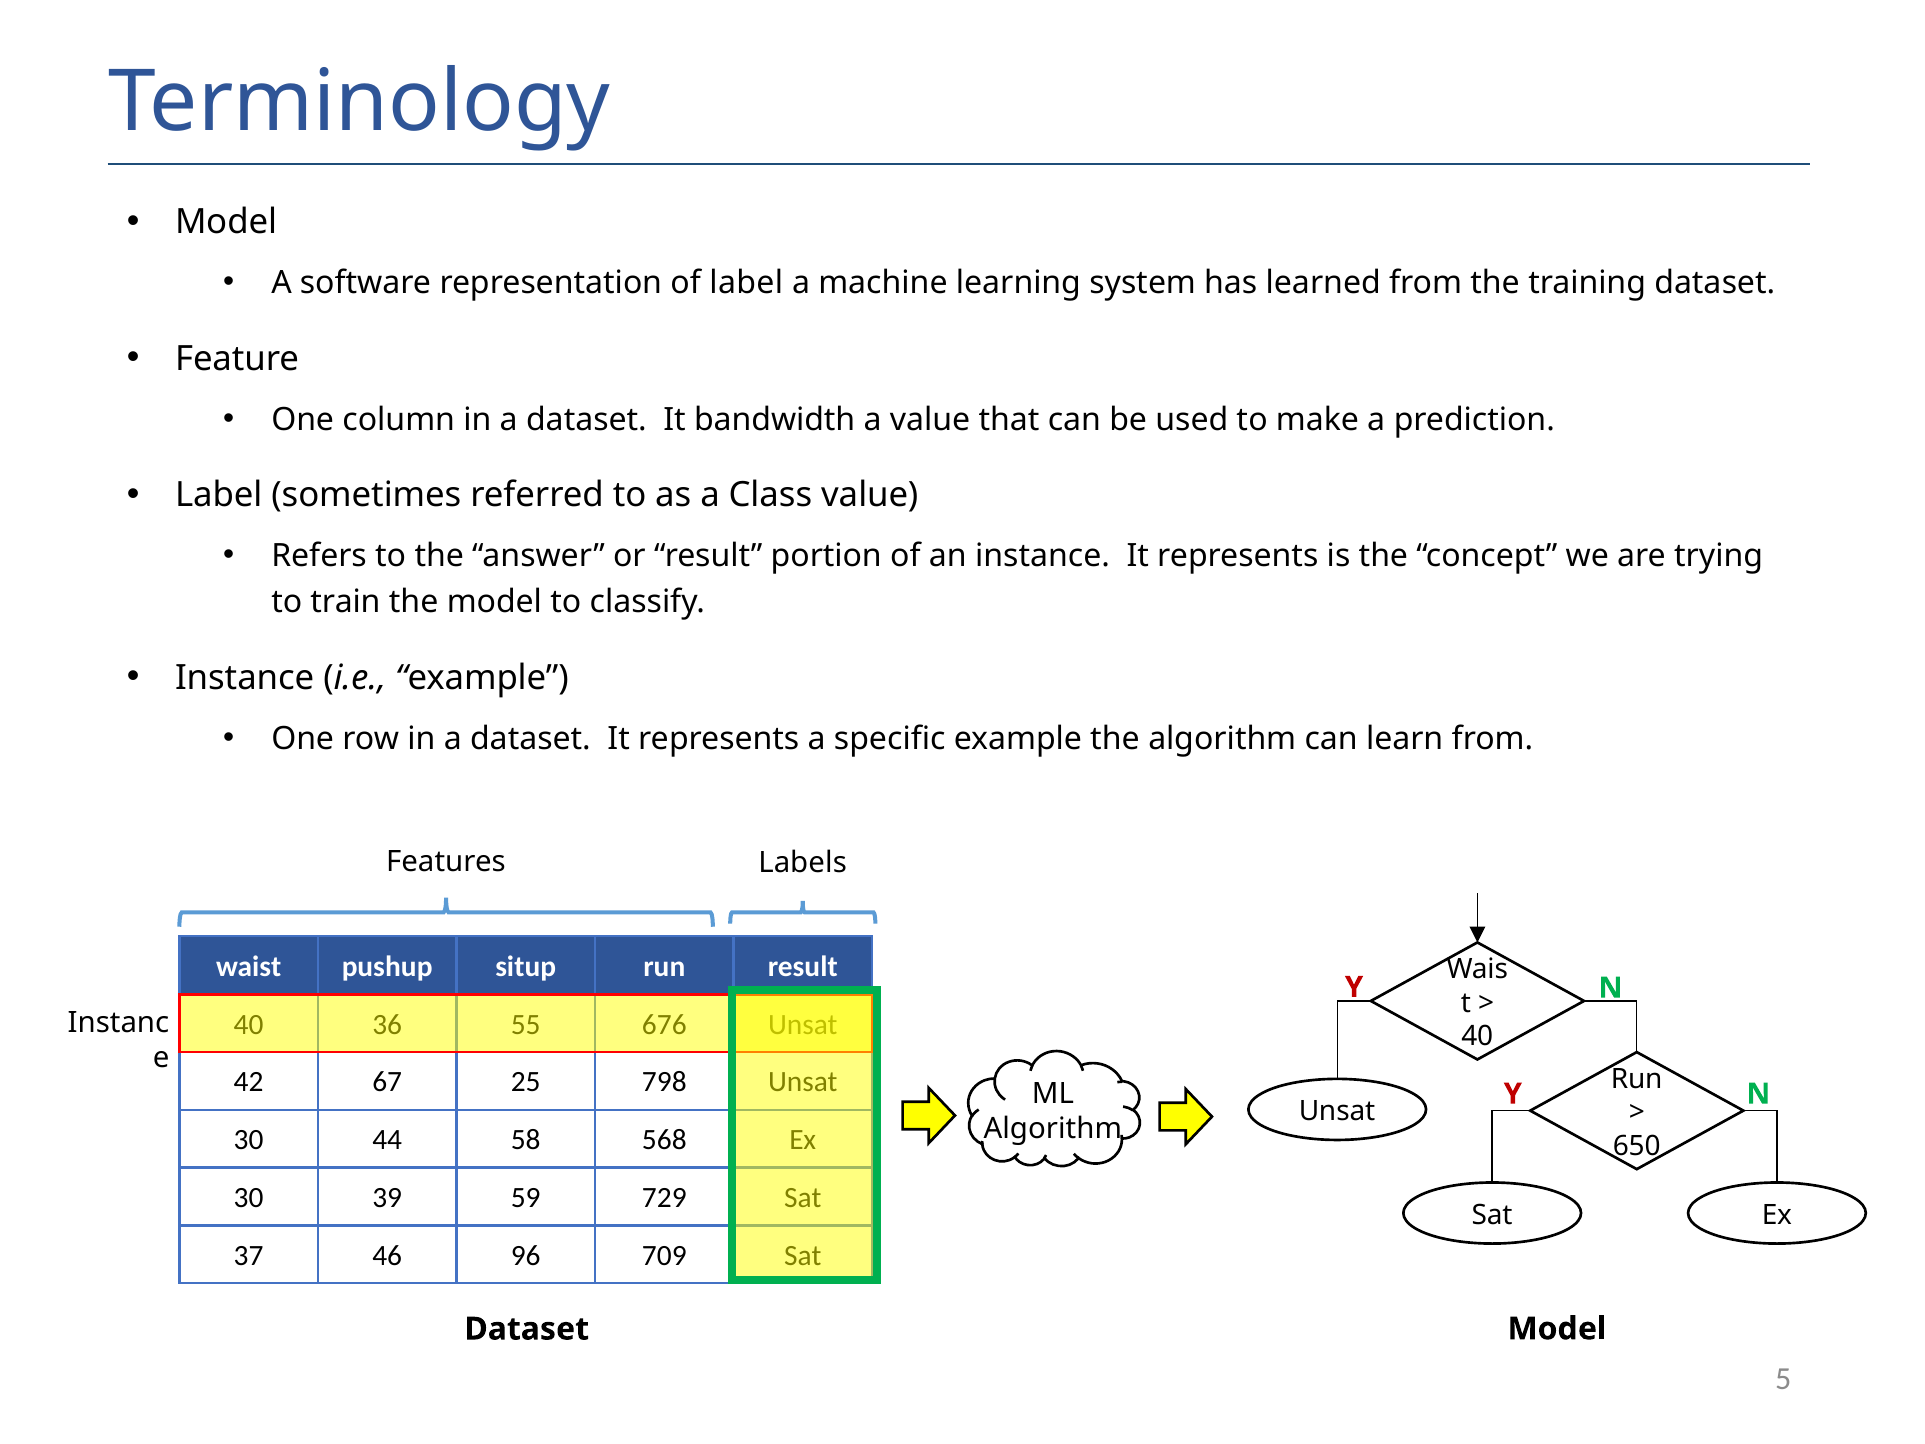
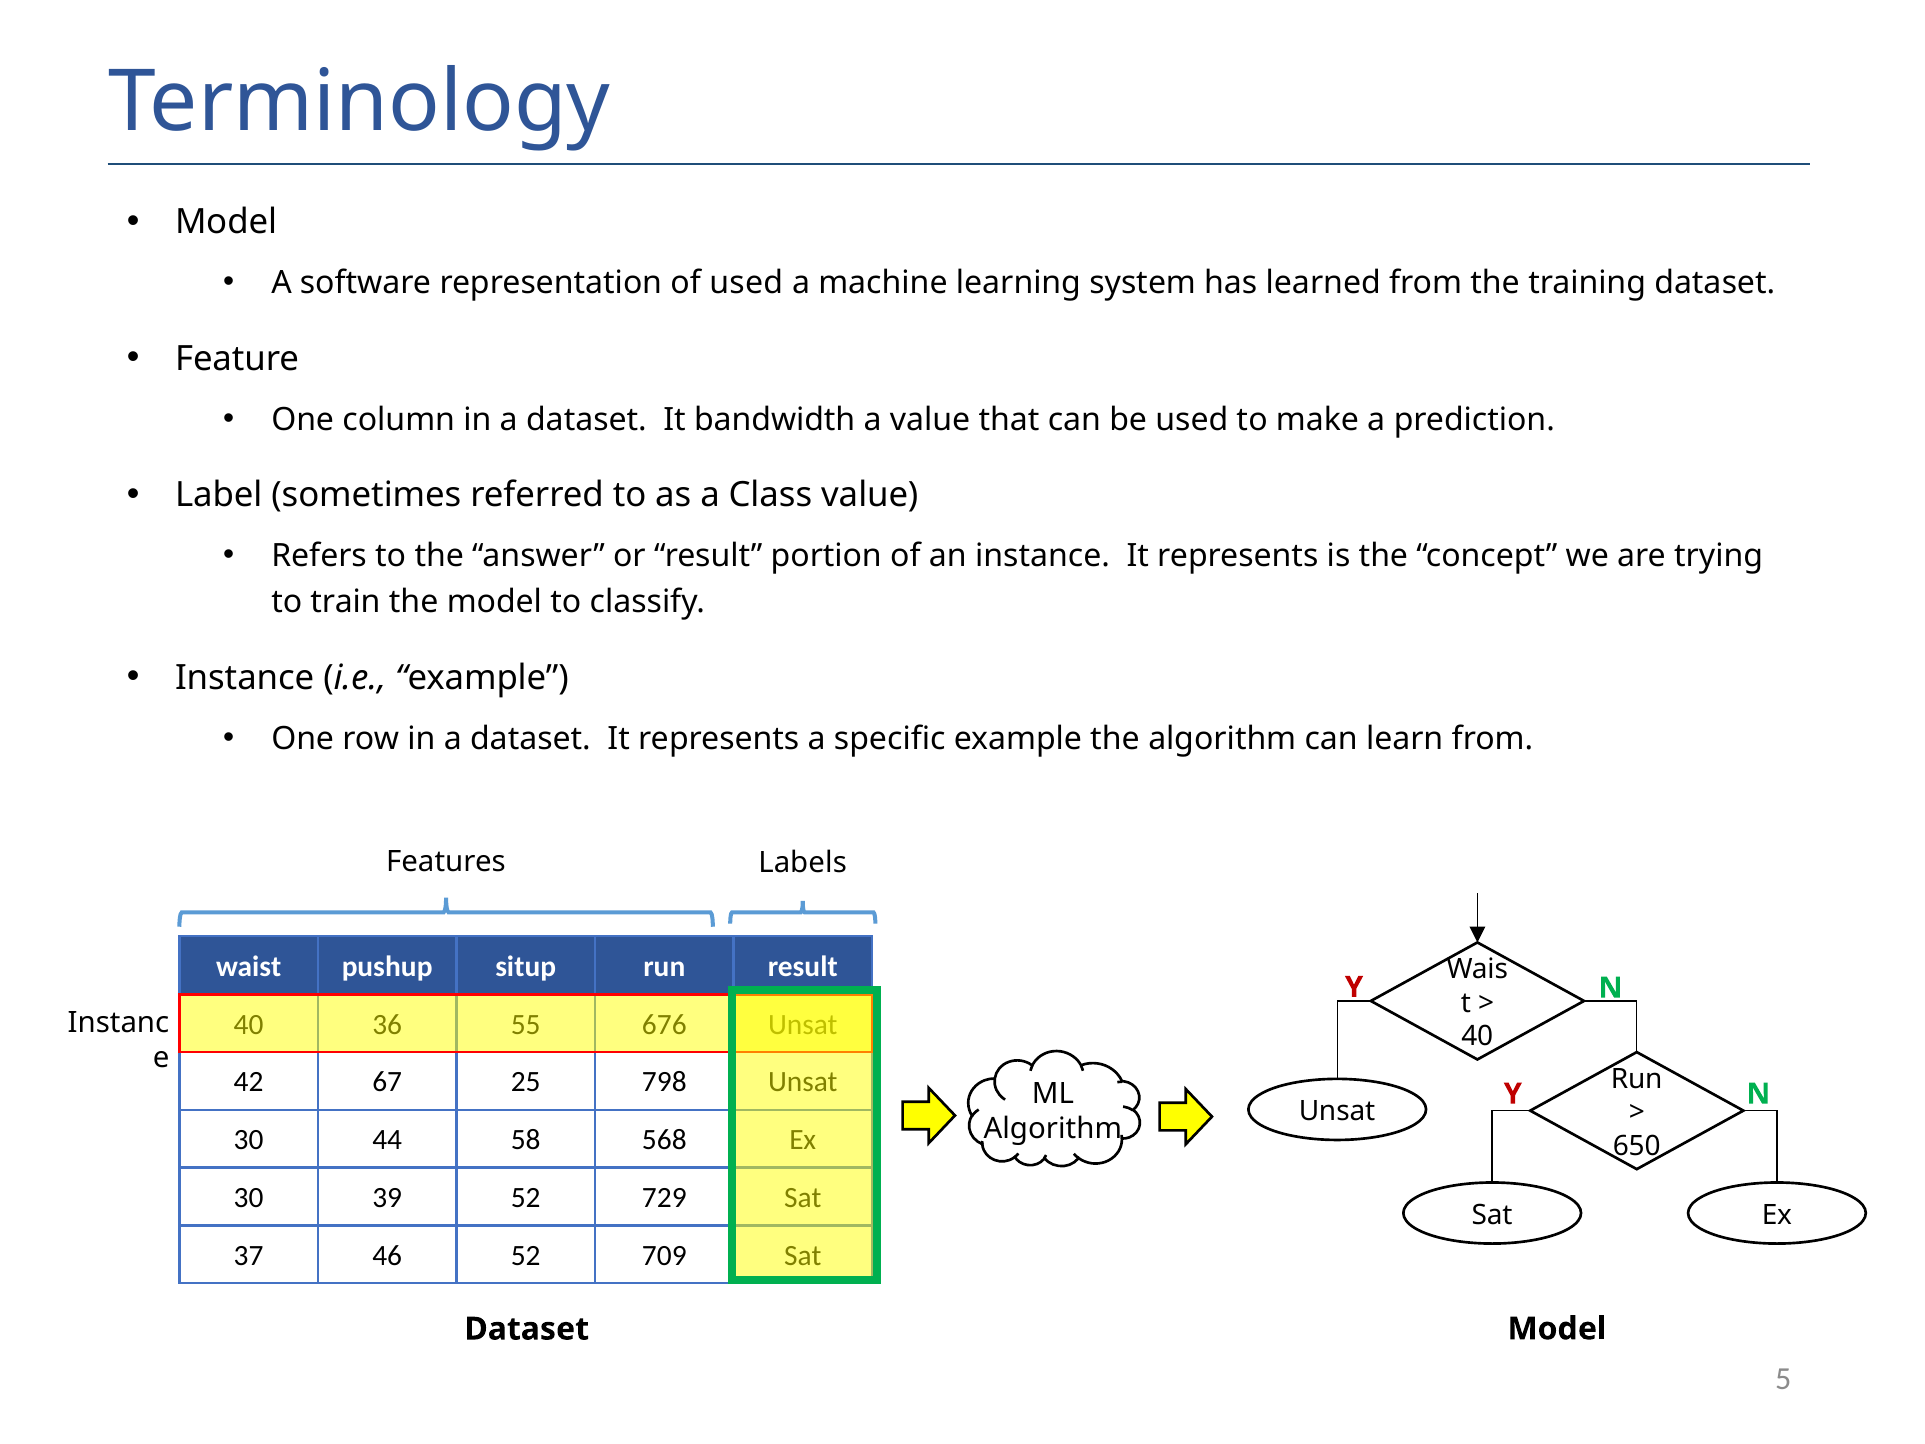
of label: label -> used (746, 283)
39 59: 59 -> 52 (526, 1198)
46 96: 96 -> 52 (526, 1255)
